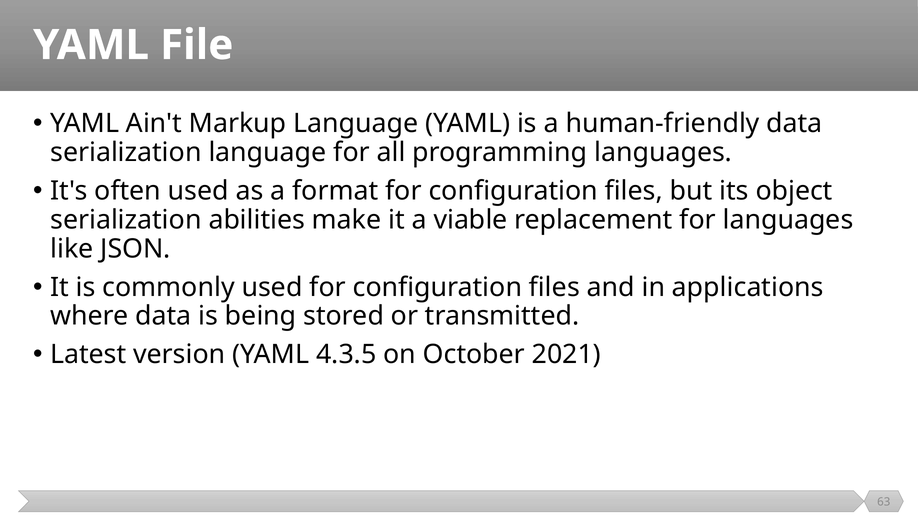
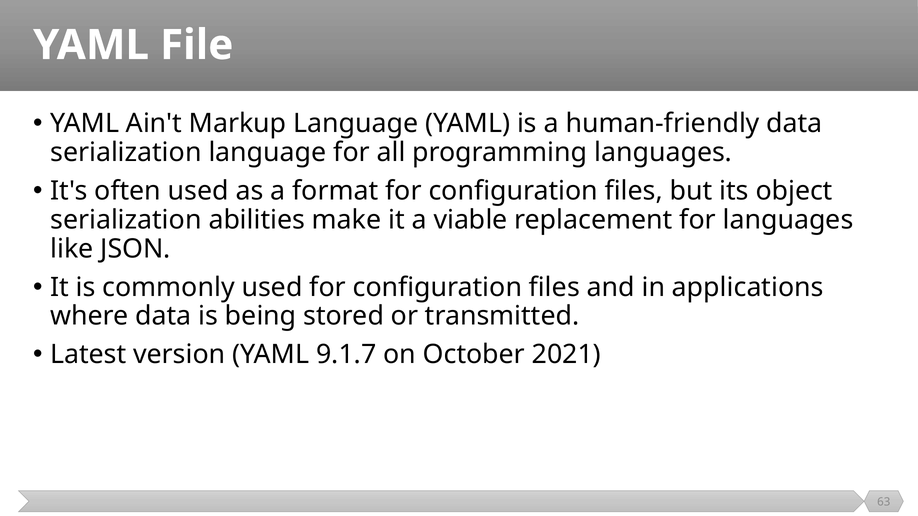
4.3.5: 4.3.5 -> 9.1.7 (346, 355)
